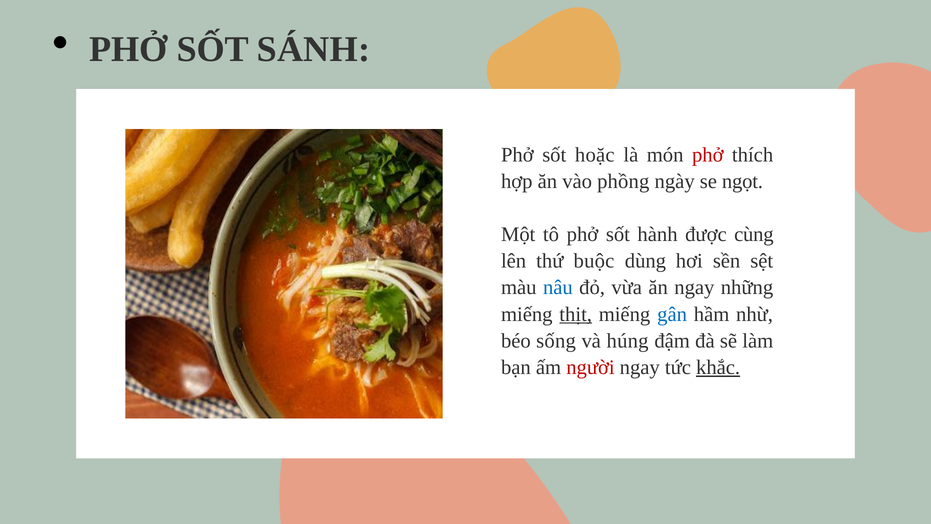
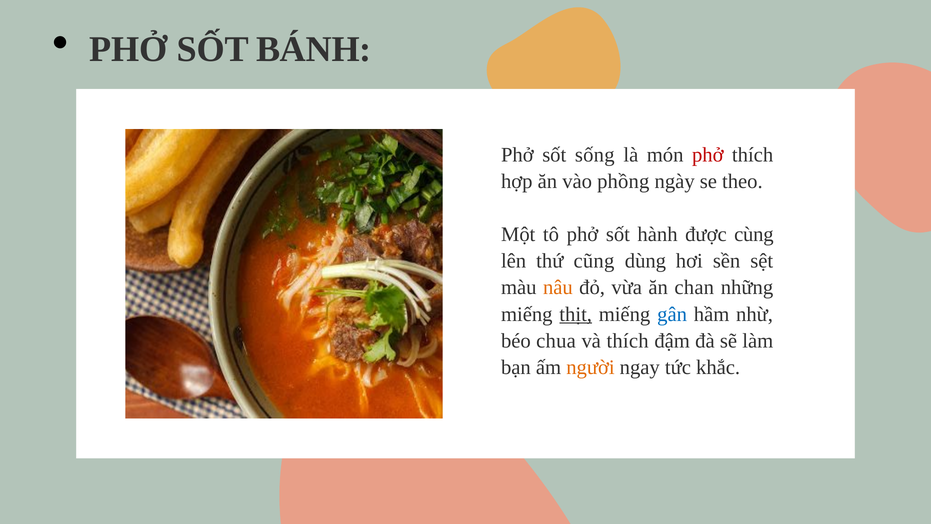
SÁNH: SÁNH -> BÁNH (314, 49)
hoặc: hoặc -> sống (595, 155)
ngọt: ngọt -> theo (742, 181)
buộc: buộc -> cũng (594, 261)
nâu colour: blue -> orange (558, 287)
ăn ngay: ngay -> chan (694, 287)
sống: sống -> chua (556, 341)
và húng: húng -> thích (628, 341)
người colour: red -> orange (590, 367)
khắc underline: present -> none (718, 367)
